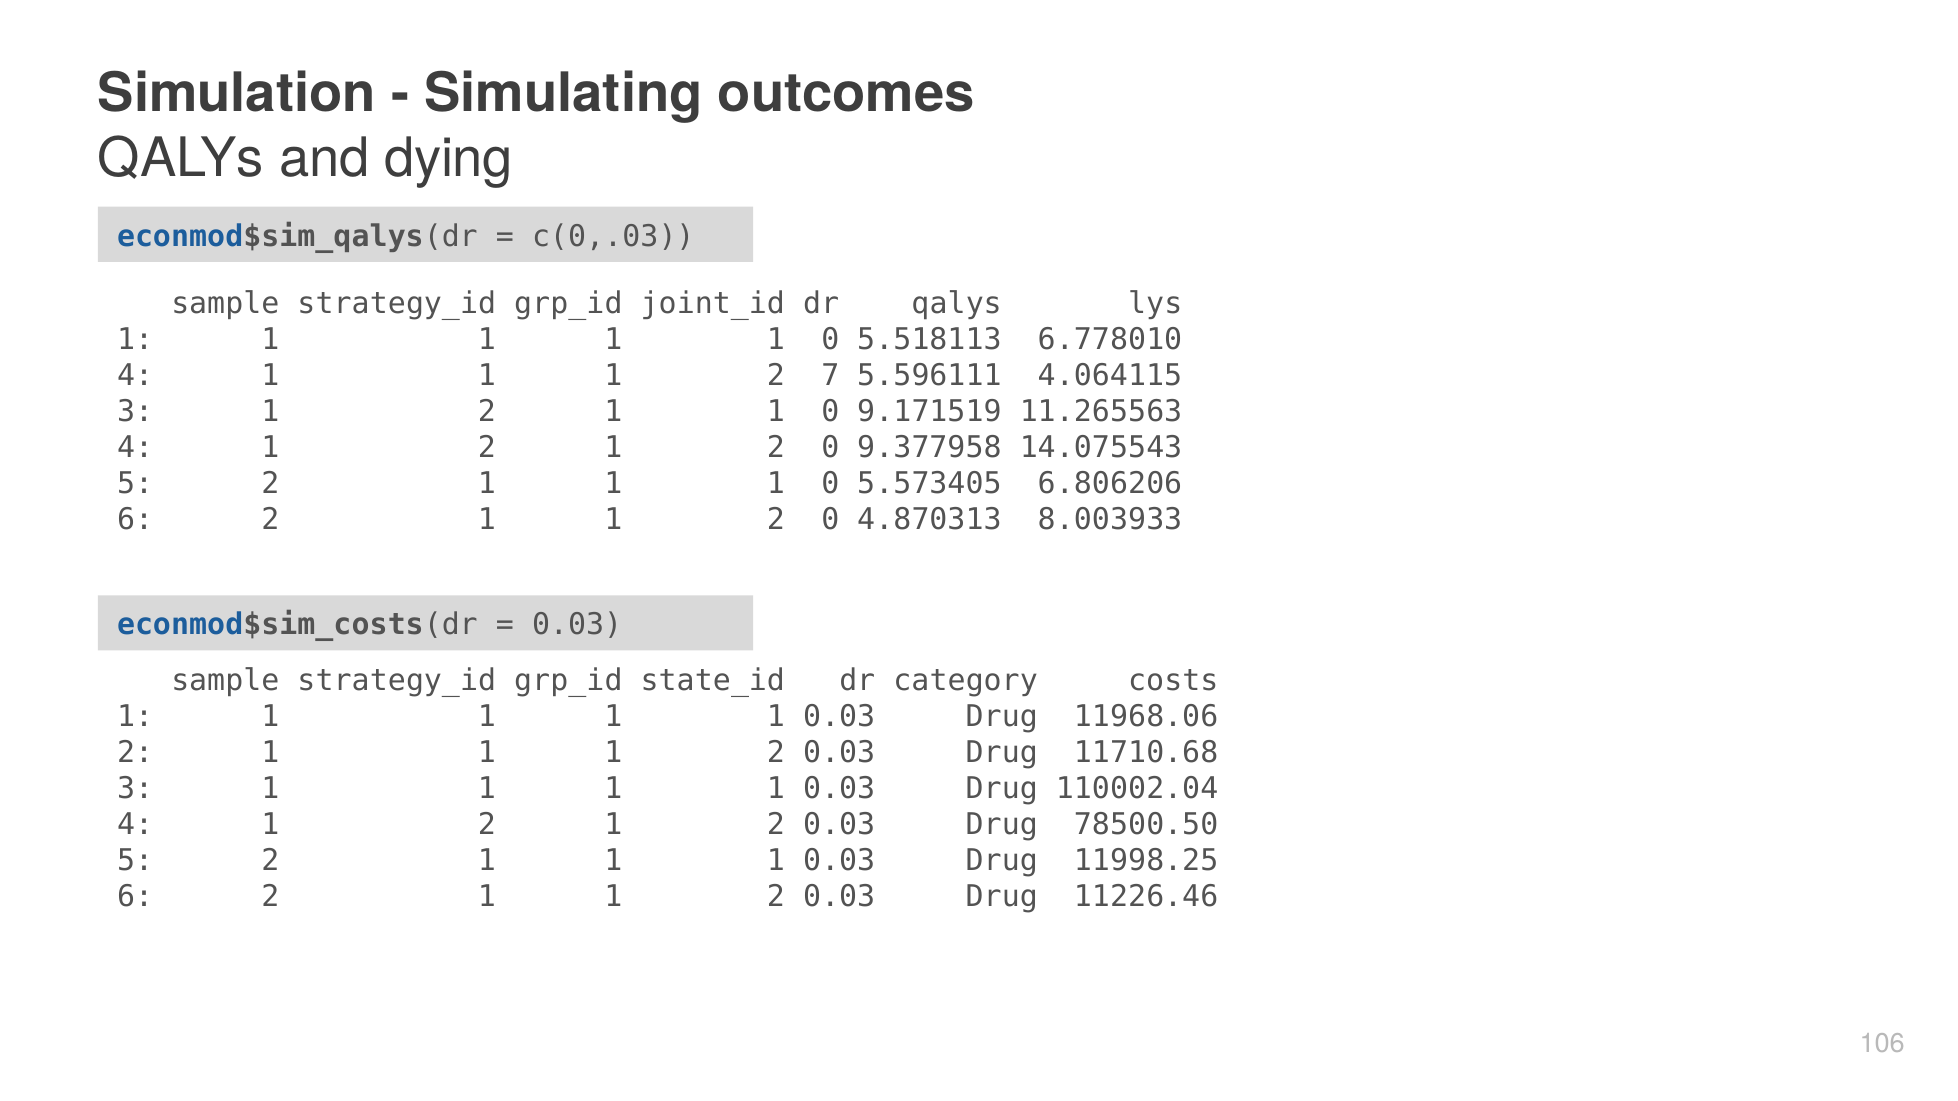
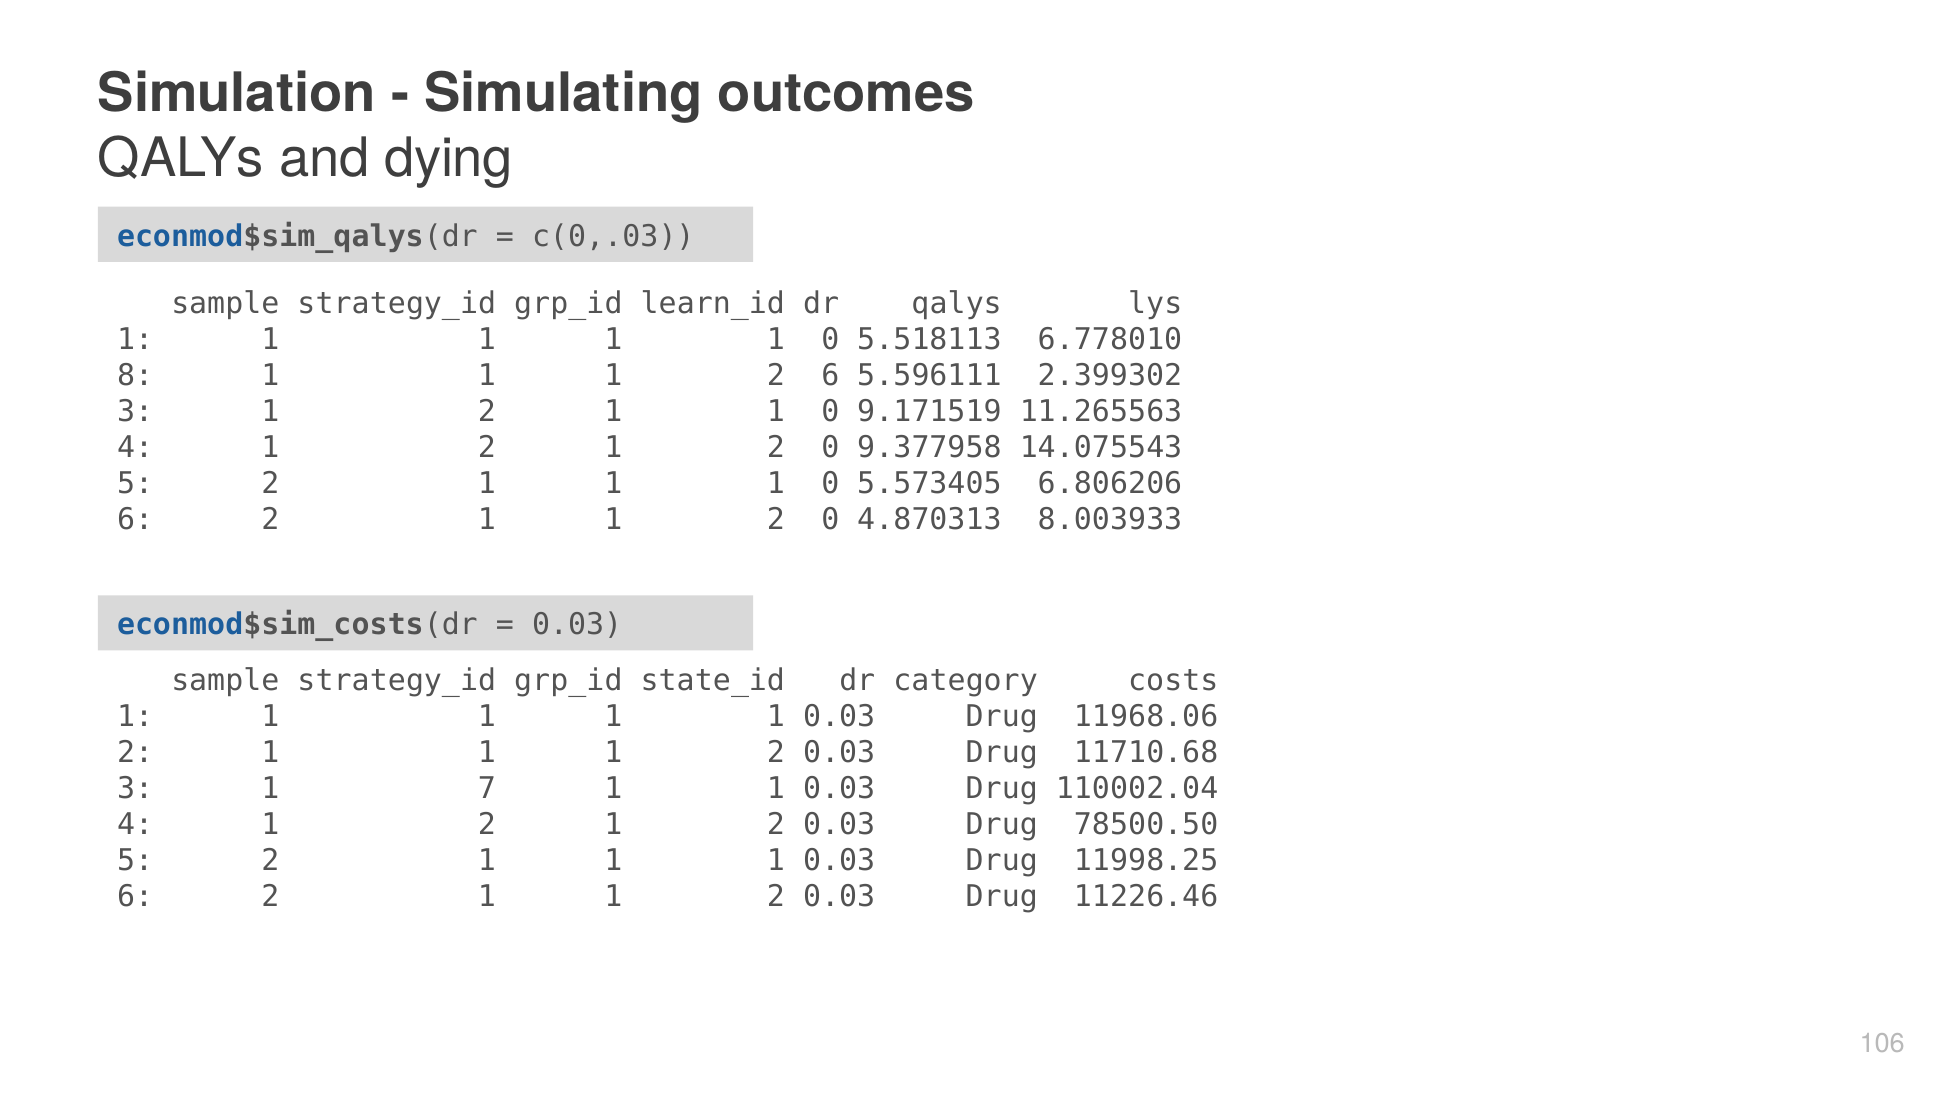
joint_id: joint_id -> learn_id (713, 304)
4: 4 -> 8 (135, 376)
2 7: 7 -> 6 (830, 376)
4.064115: 4.064115 -> 2.399302 (1110, 376)
3 1 1: 1 -> 7 (487, 789)
